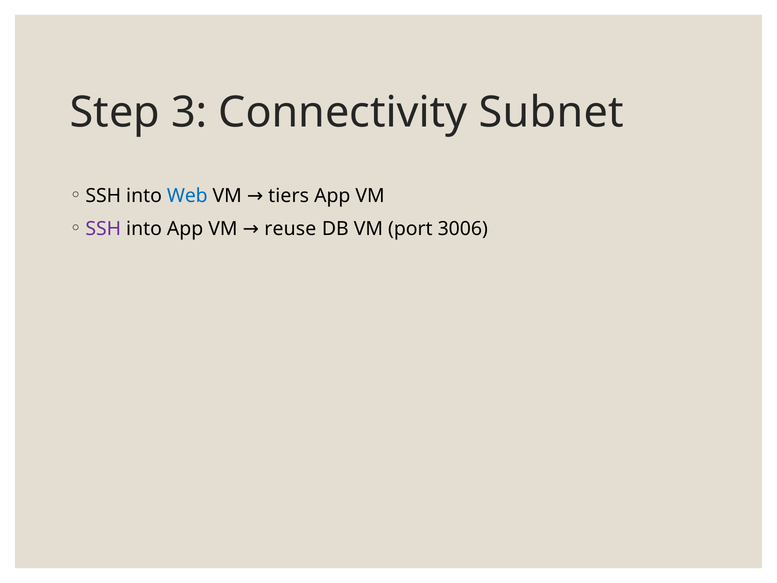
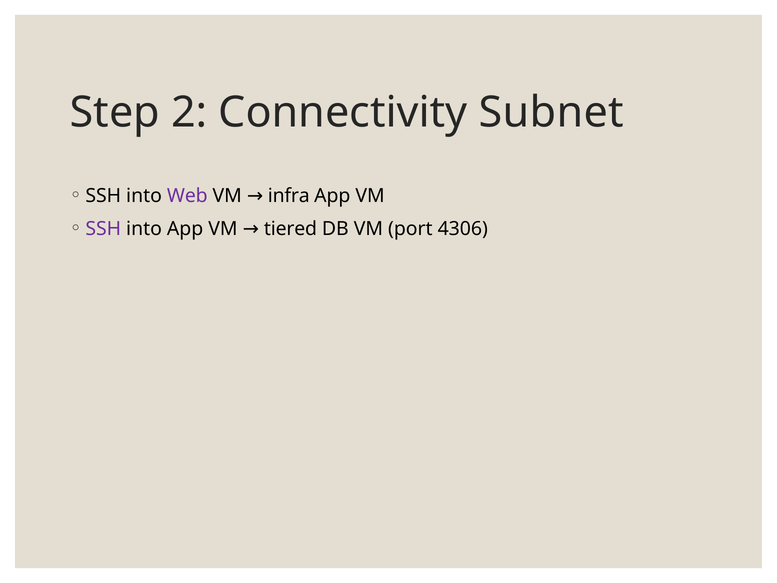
3: 3 -> 2 (189, 113)
Web colour: blue -> purple (187, 196)
tiers: tiers -> infra (289, 196)
reuse: reuse -> tiered (290, 229)
3006: 3006 -> 4306 (463, 229)
